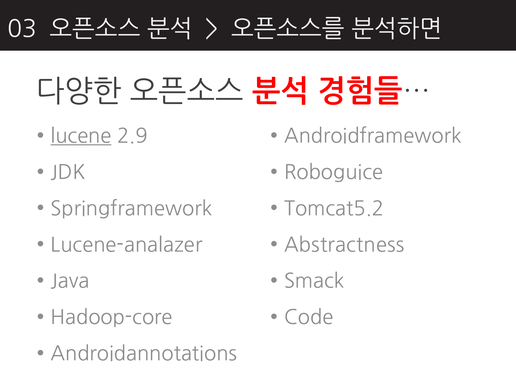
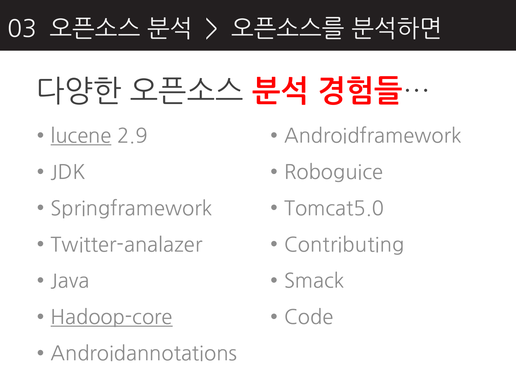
Tomcat5.2: Tomcat5.2 -> Tomcat5.0 (334, 209)
Lucene-analazer: Lucene-analazer -> Twitter-analazer (126, 245)
Abstractness: Abstractness -> Contributing (344, 245)
Hadoop-core underline: none -> present (112, 318)
